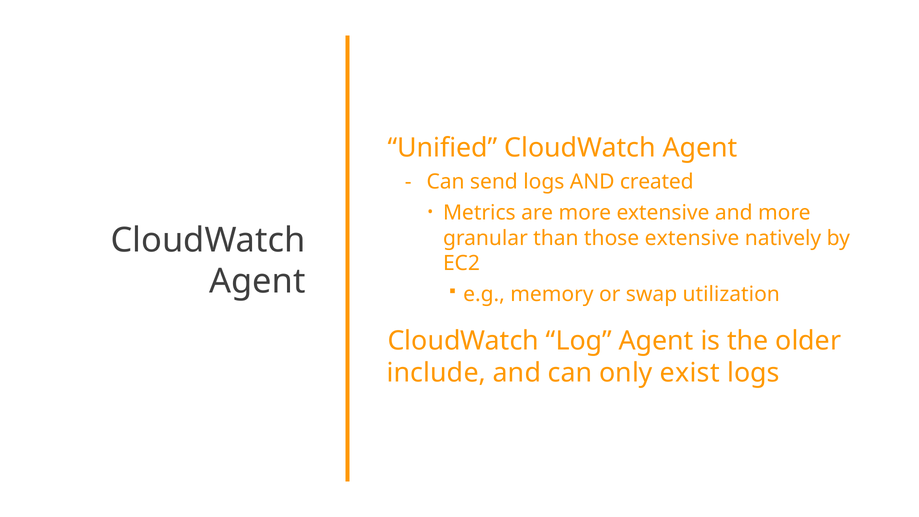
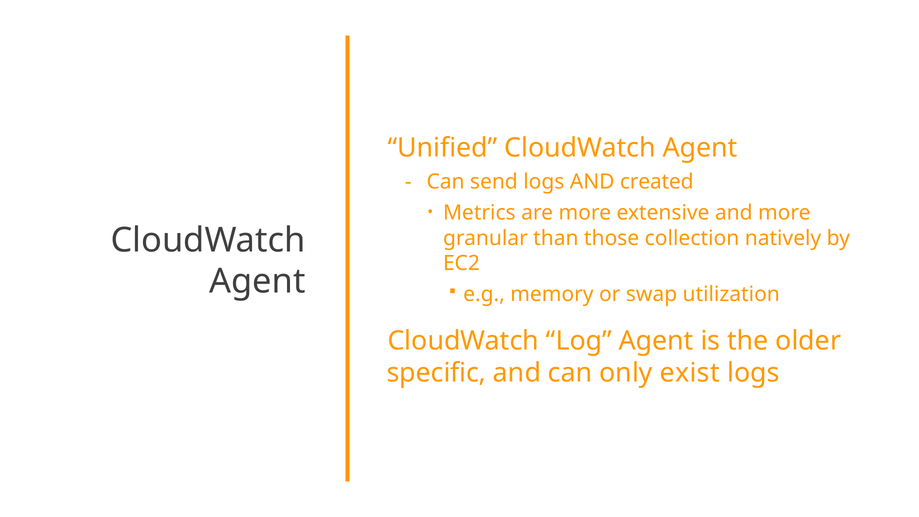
those extensive: extensive -> collection (692, 238)
include: include -> specific (436, 373)
